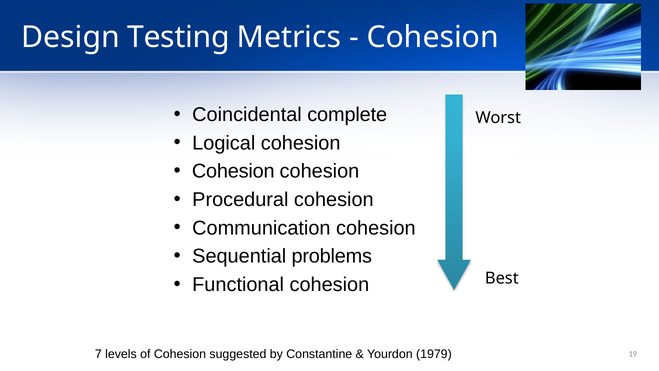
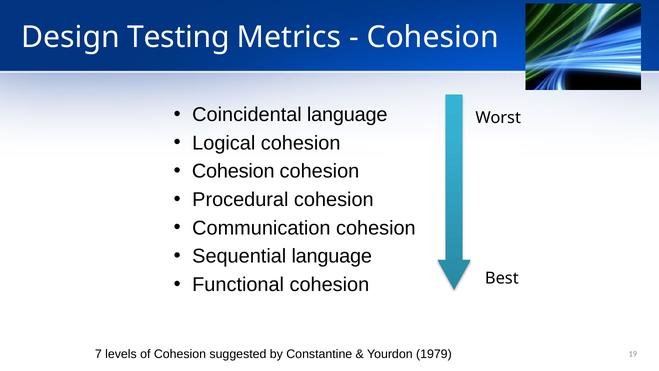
Coincidental complete: complete -> language (347, 115)
Sequential problems: problems -> language (332, 256)
